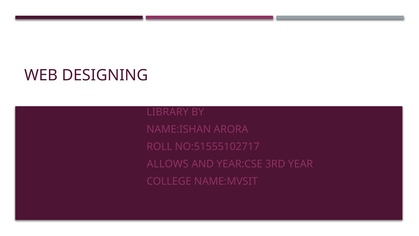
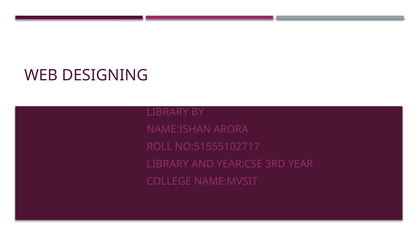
ALLOWS: ALLOWS -> LIBRARY (168, 164)
